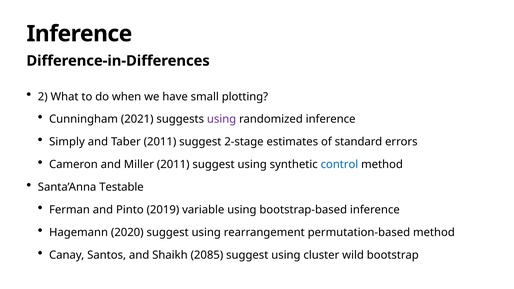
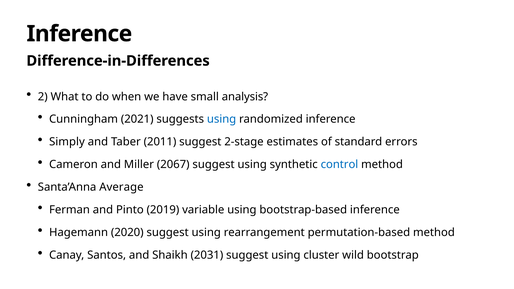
plotting: plotting -> analysis (245, 97)
using colour: purple -> blue (222, 119)
Miller 2011: 2011 -> 2067 (173, 165)
Testable: Testable -> Average (121, 187)
2085: 2085 -> 2031 (207, 255)
